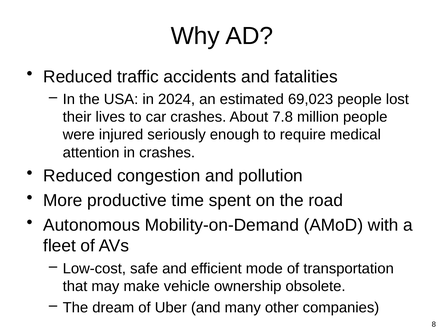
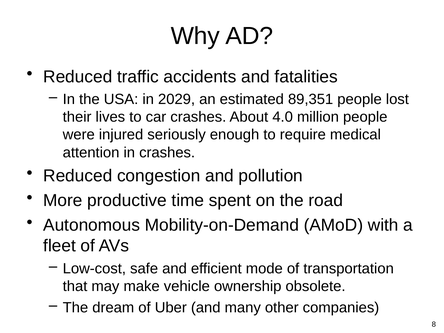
2024: 2024 -> 2029 (177, 99)
69,023: 69,023 -> 89,351 (311, 99)
7.8: 7.8 -> 4.0 (283, 117)
